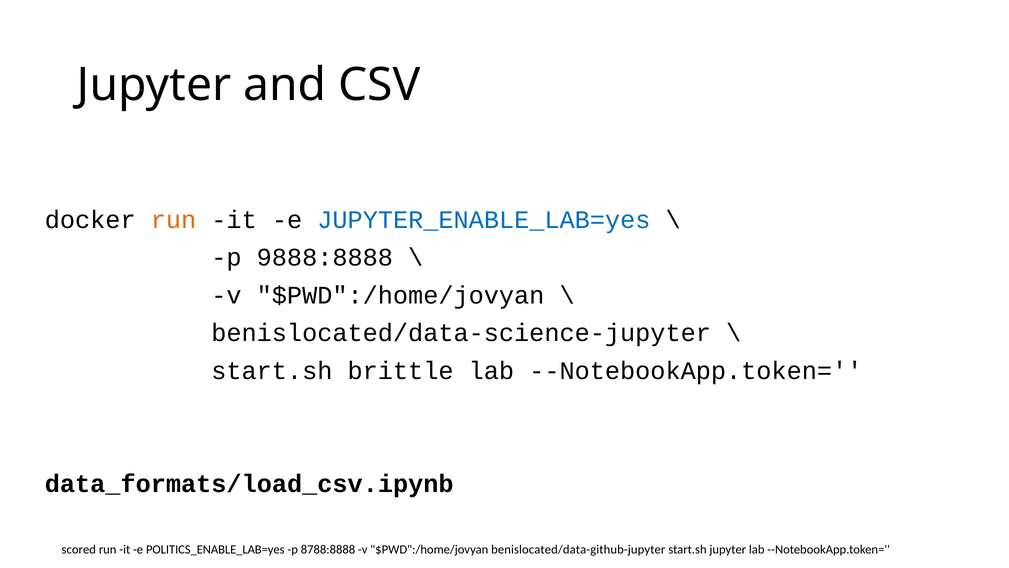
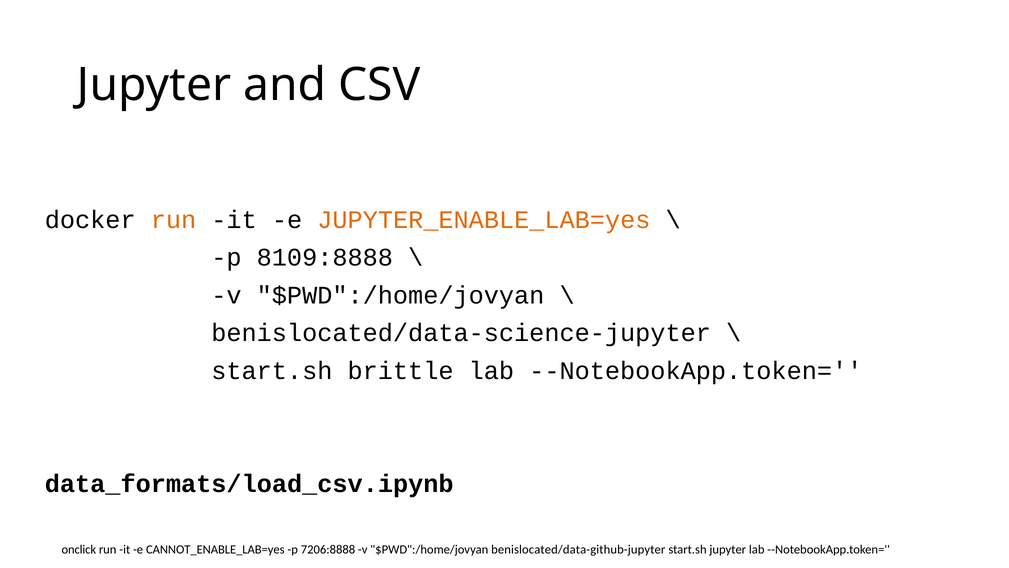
JUPYTER_ENABLE_LAB=yes colour: blue -> orange (484, 219)
9888:8888: 9888:8888 -> 8109:8888 (325, 257)
scored: scored -> onclick (79, 549)
POLITICS_ENABLE_LAB=yes: POLITICS_ENABLE_LAB=yes -> CANNOT_ENABLE_LAB=yes (215, 549)
8788:8888: 8788:8888 -> 7206:8888 (328, 549)
